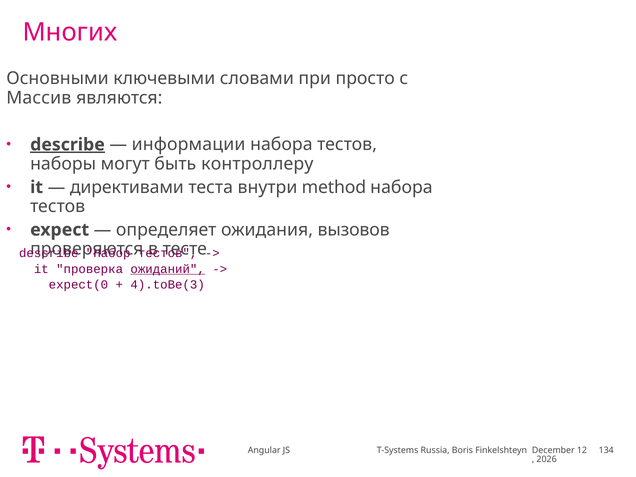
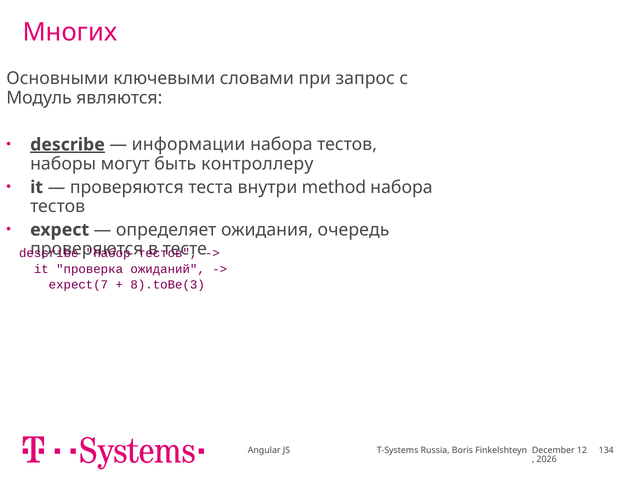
просто: просто -> запрос (365, 79)
Массив: Массив -> Модуль (39, 98)
директивами: директивами -> проверяются (127, 187)
вызовов: вызовов -> очередь (354, 230)
ожиданий underline: present -> none (168, 269)
expect(0: expect(0 -> expect(7 (78, 285)
4).toBe(3: 4).toBe(3 -> 8).toBe(3 (168, 285)
